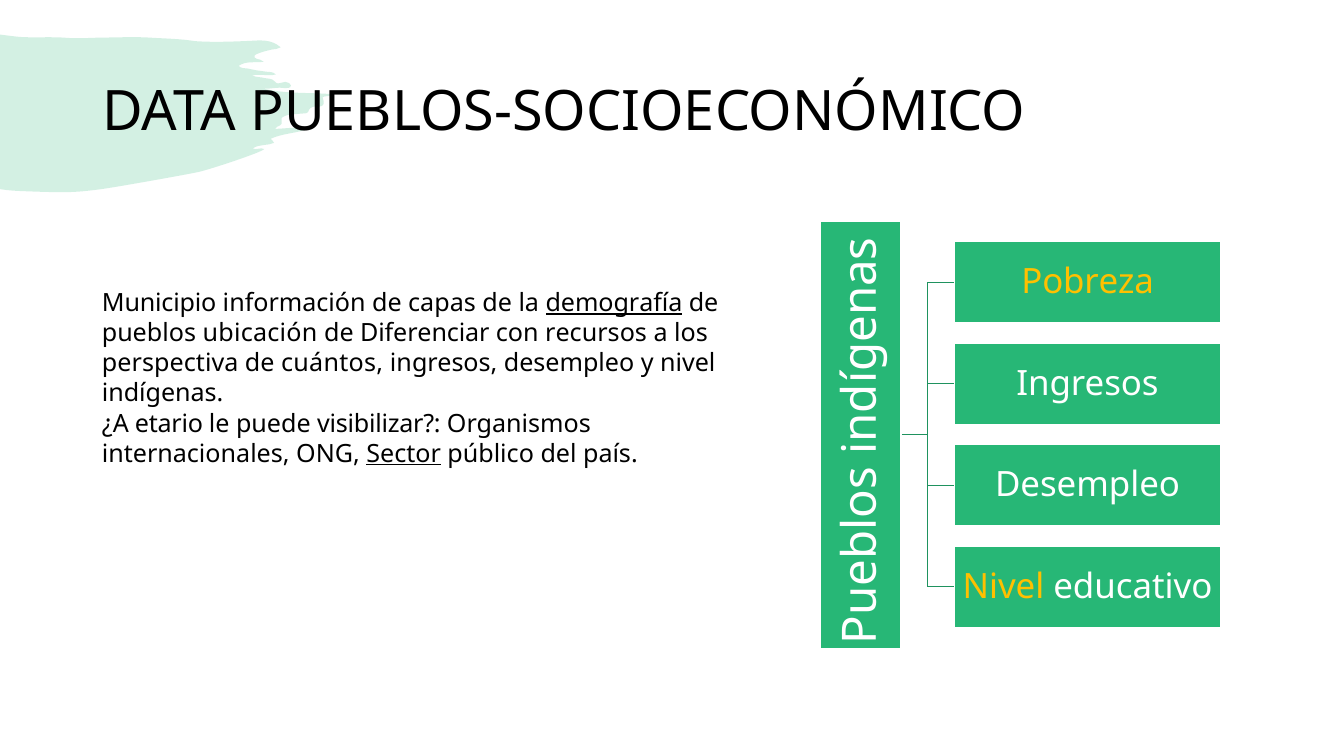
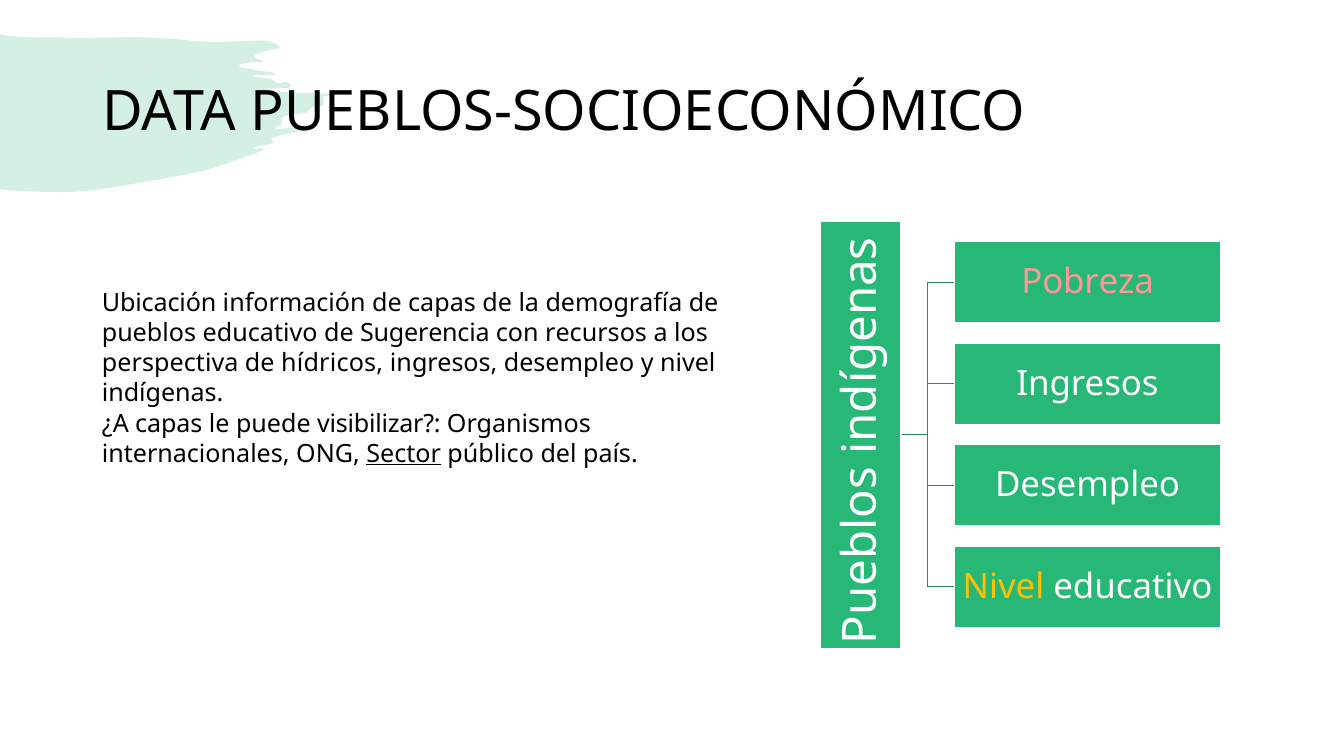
Pobreza colour: yellow -> pink (1088, 282)
Municipio: Municipio -> Ubicación (159, 303)
demografía underline: present -> none (614, 303)
pueblos ubicación: ubicación -> educativo (260, 333)
Diferenciar: Diferenciar -> Sugerencia (425, 333)
cuántos: cuántos -> hídricos (332, 364)
¿A etario: etario -> capas (169, 424)
